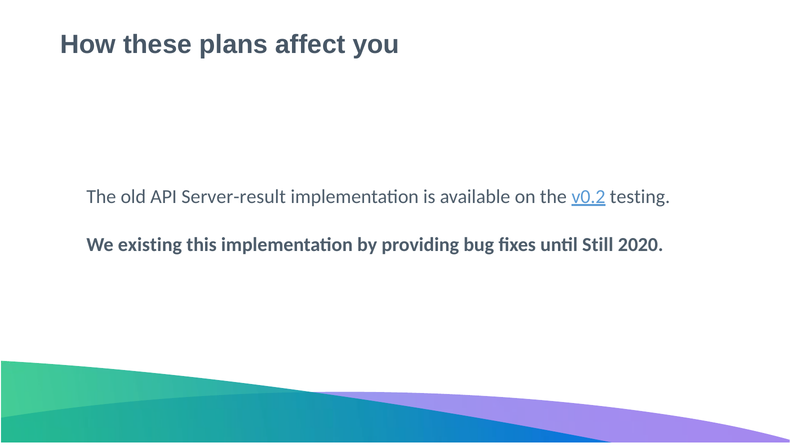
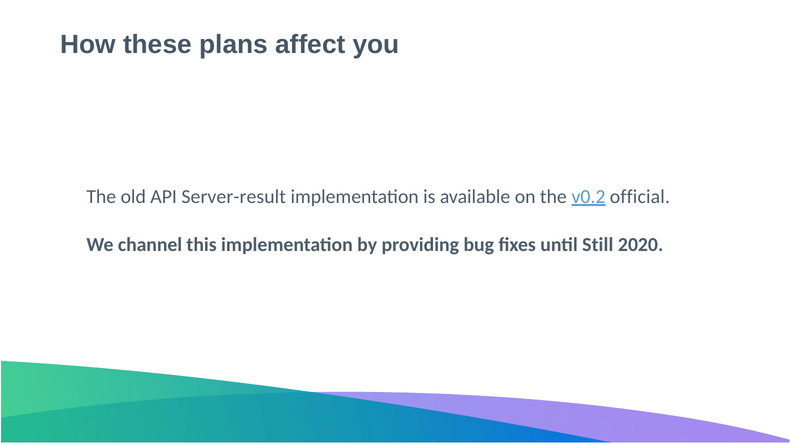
testing: testing -> official (640, 196)
existing: existing -> channel (150, 244)
